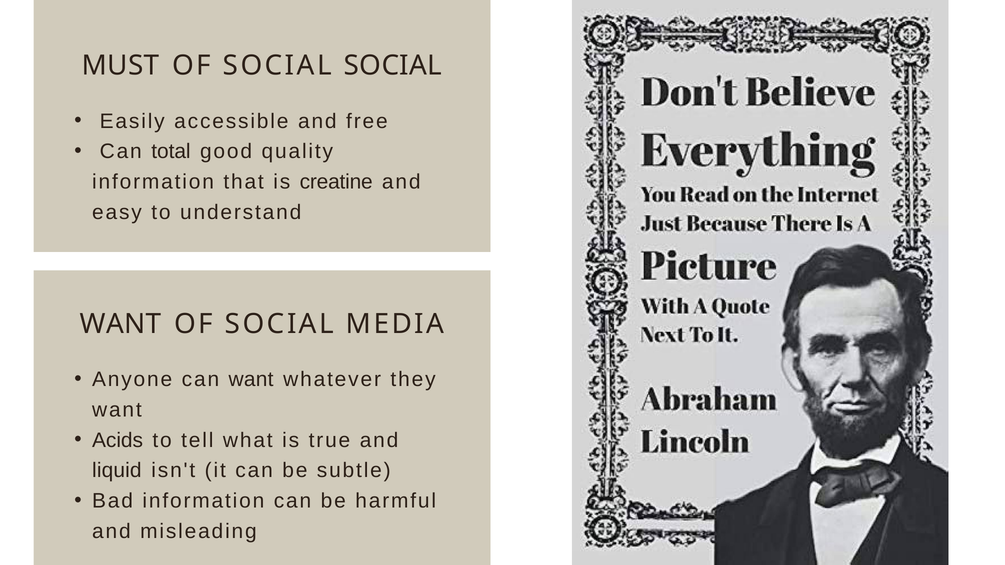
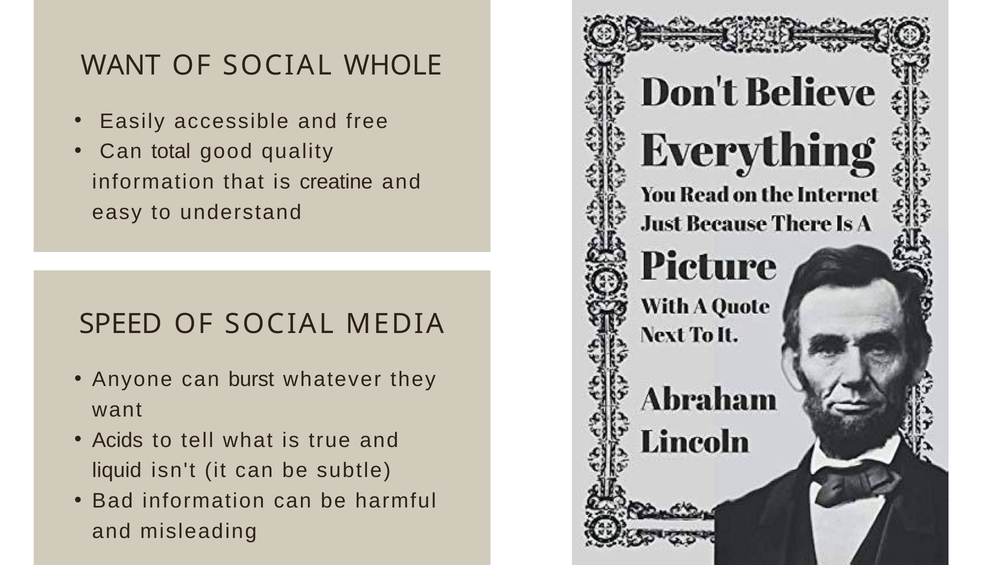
MUST: MUST -> WANT (121, 66)
SOCIAL SOCIAL: SOCIAL -> WHOLE (393, 66)
WANT: WANT -> SPEED (121, 324)
can want: want -> burst (251, 380)
